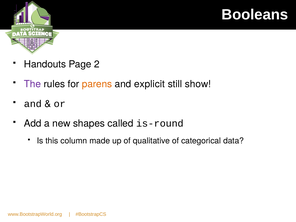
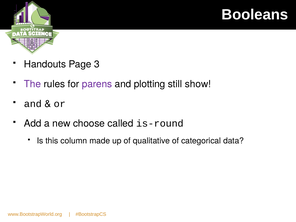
2: 2 -> 3 (97, 64)
parens colour: orange -> purple (97, 84)
explicit: explicit -> plotting (150, 84)
shapes: shapes -> choose (89, 124)
